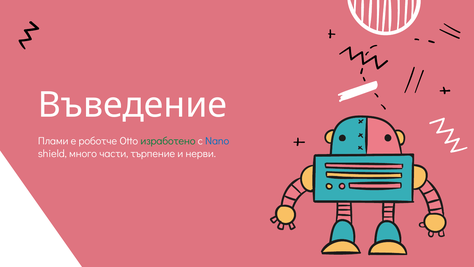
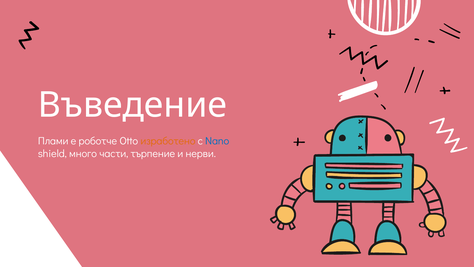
изработено colour: green -> orange (168, 141)
